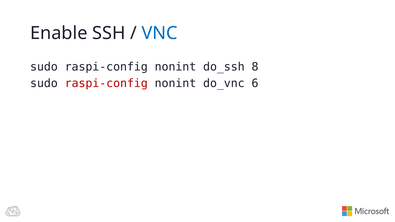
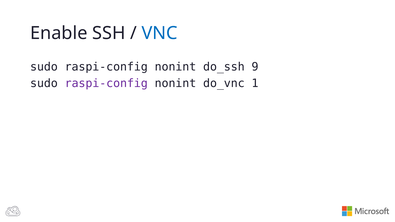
8: 8 -> 9 (255, 67)
raspi-config colour: red -> purple (106, 83)
6: 6 -> 1 (255, 83)
